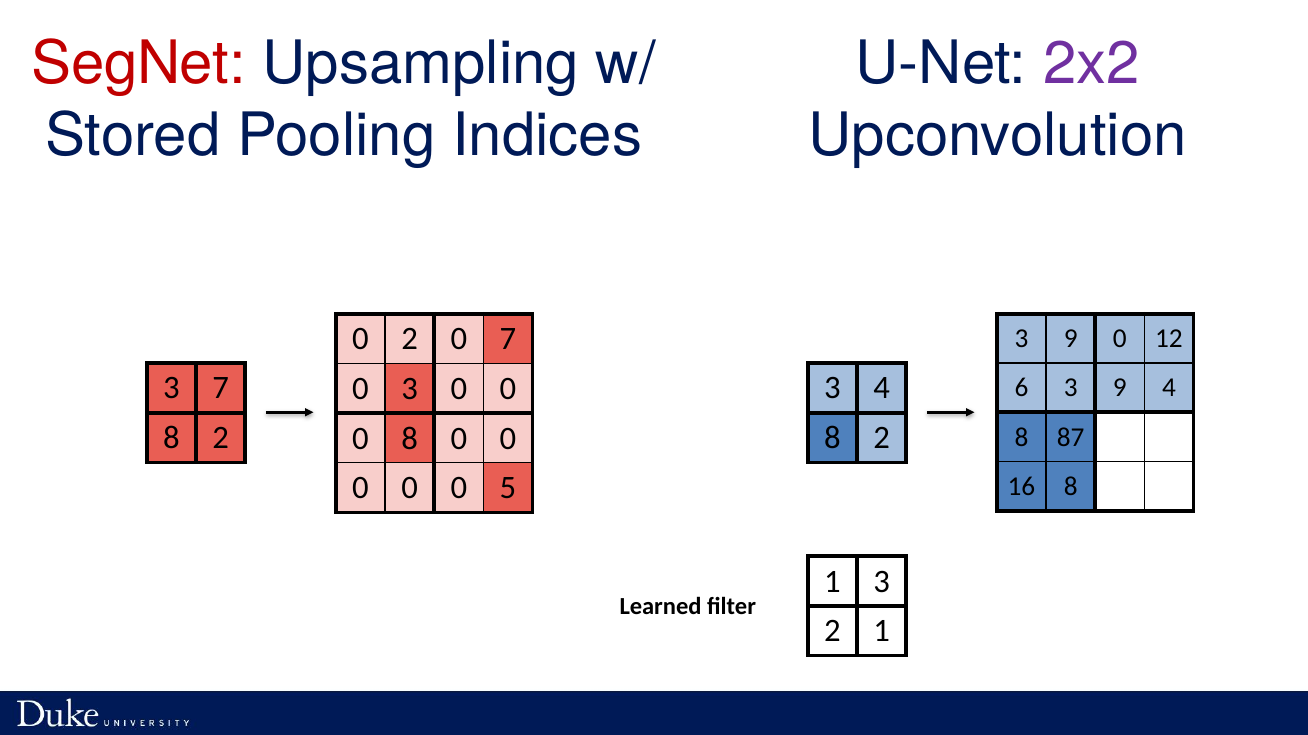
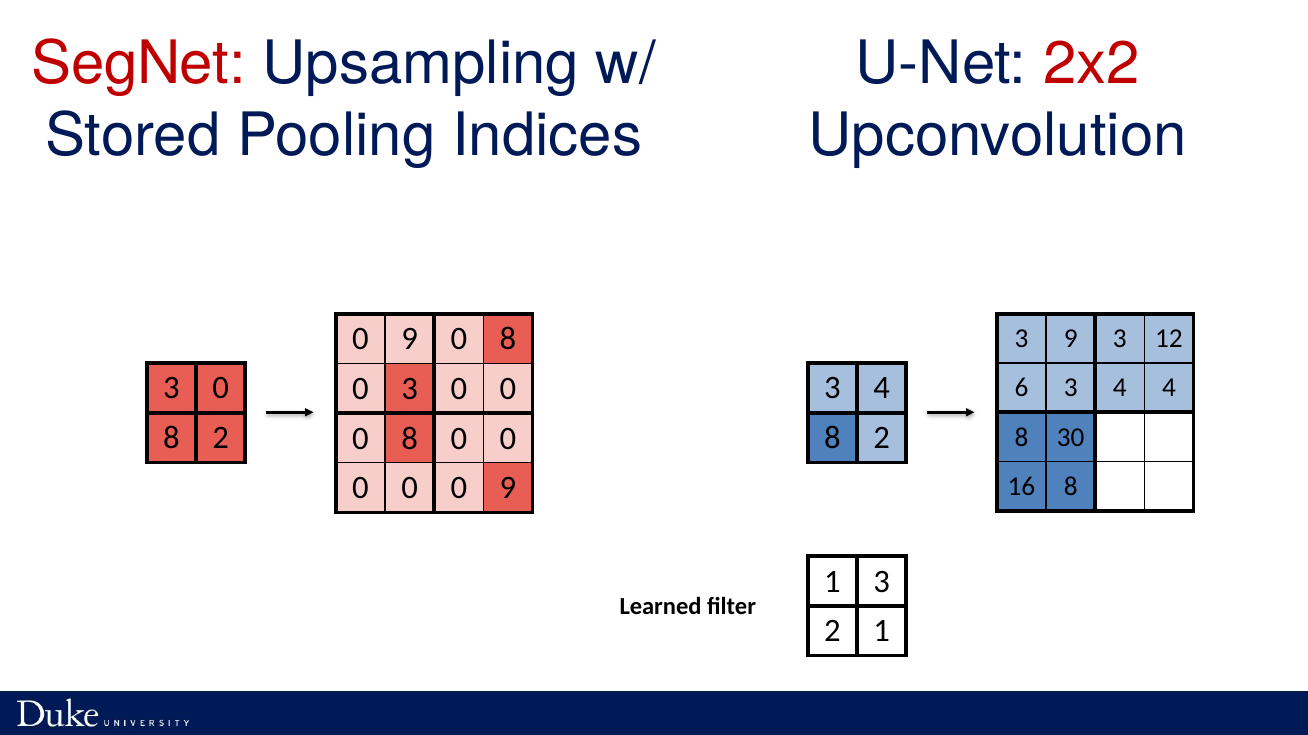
2x2 colour: purple -> red (1091, 64)
2: 2 -> 9 (410, 339)
7: 7 -> 8 (508, 339)
3 9 0: 0 -> 3 (1120, 339)
7: 7 -> 0 (221, 389)
6 3 9: 9 -> 4 (1120, 388)
87: 87 -> 30 (1071, 438)
0 0 5: 5 -> 9 (508, 489)
